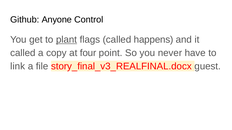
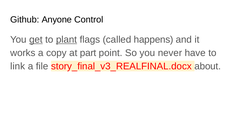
get underline: none -> present (36, 40)
called: called -> works (23, 53)
four: four -> part (88, 53)
guest: guest -> about (208, 66)
